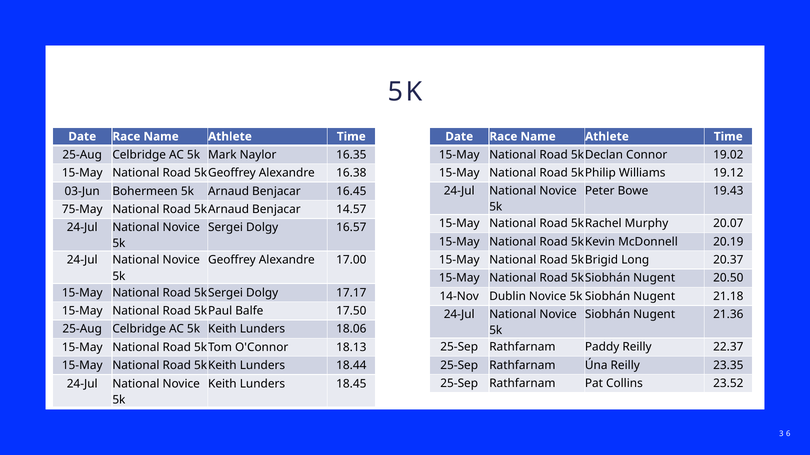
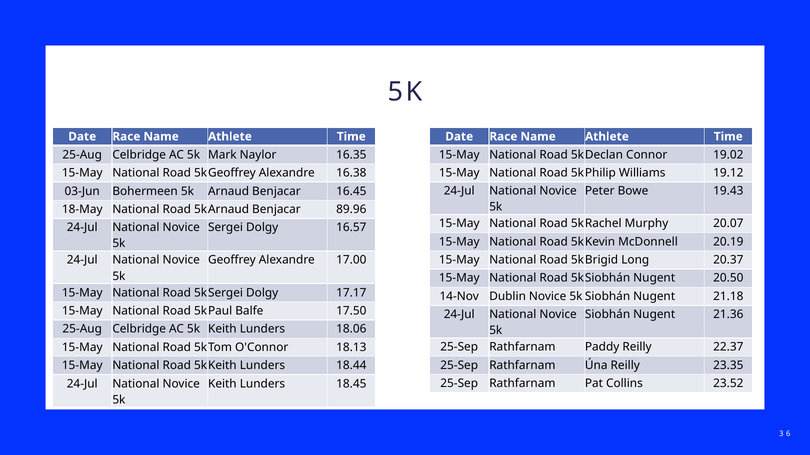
75-May: 75-May -> 18-May (82, 210)
14.57: 14.57 -> 89.96 (351, 210)
